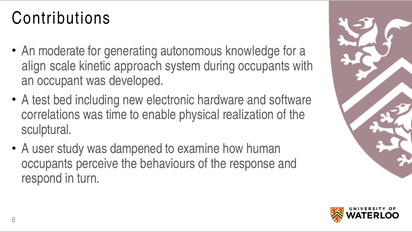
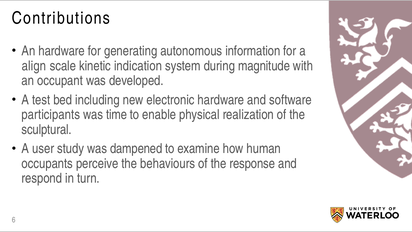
An moderate: moderate -> hardware (62, 51)
knowledge: knowledge -> information (253, 51)
approach: approach -> indication (138, 66)
during occupants: occupants -> magnitude (264, 66)
correlations: correlations -> participants (51, 115)
